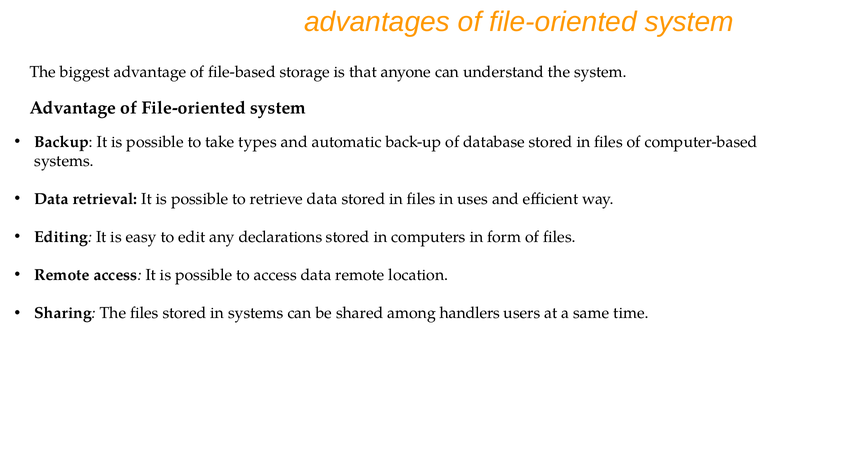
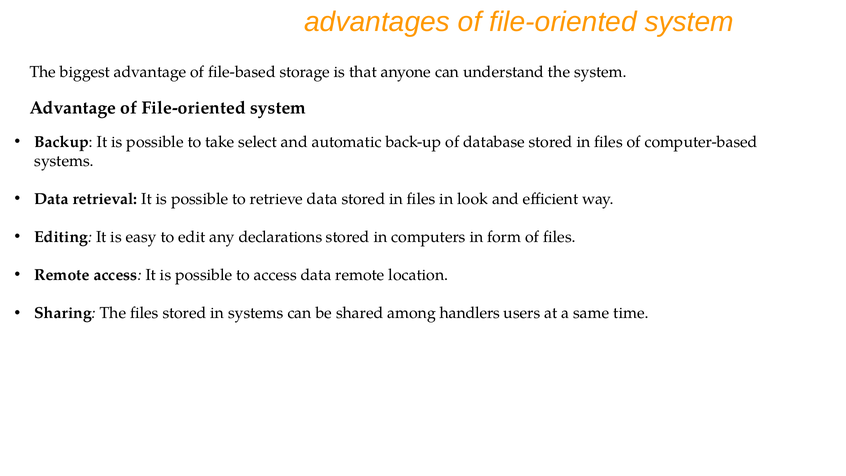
types: types -> select (258, 142)
uses: uses -> look (473, 199)
